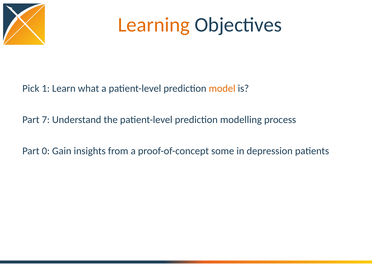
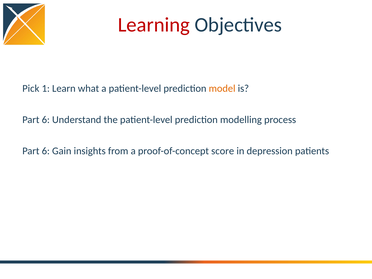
Learning colour: orange -> red (154, 25)
7: 7 -> 6 (46, 120)
0: 0 -> 6 (46, 151)
some: some -> score (223, 151)
